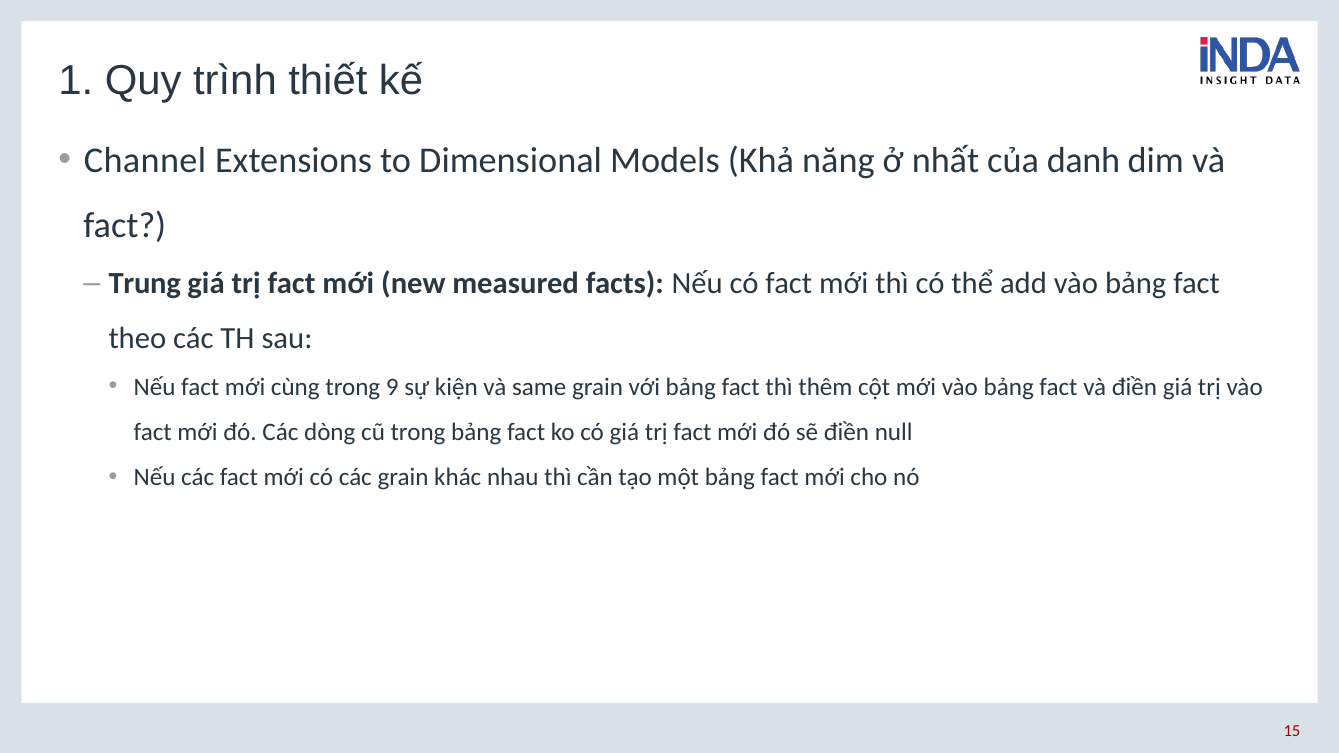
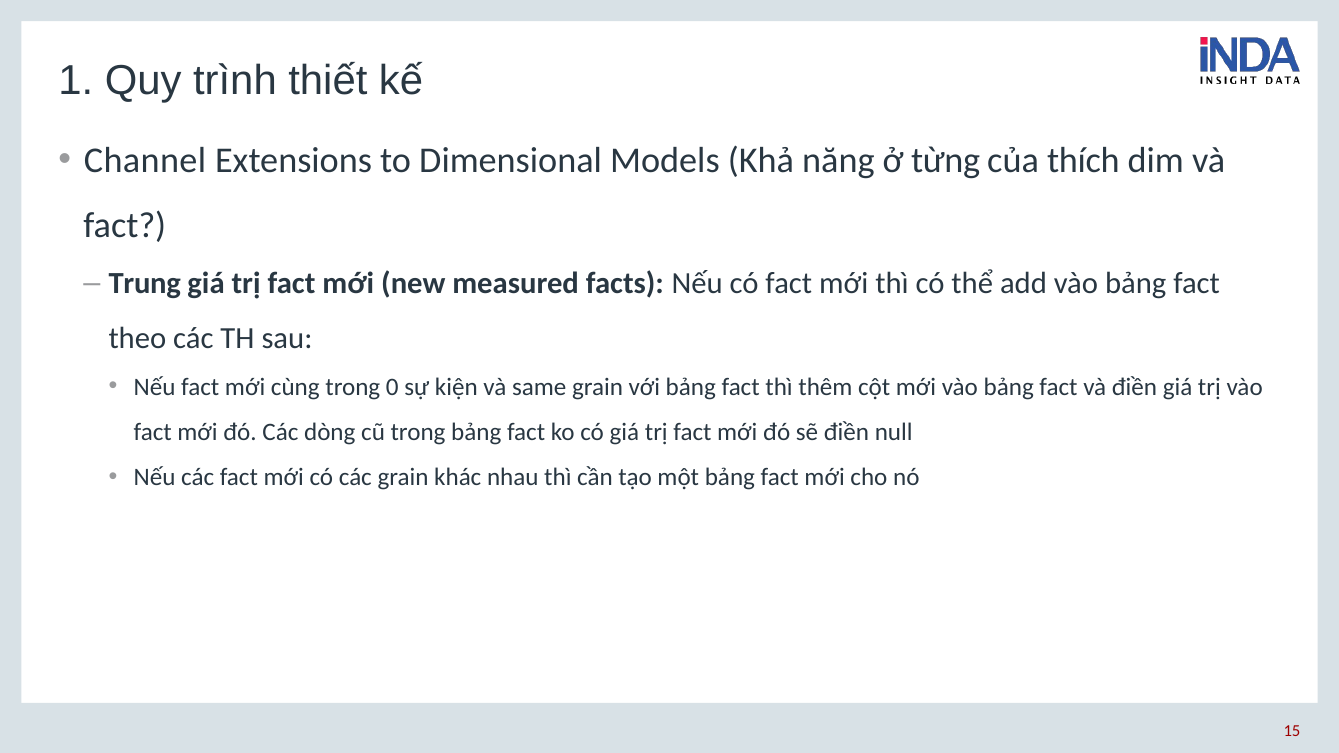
nhất: nhất -> từng (946, 160)
danh: danh -> thích (1083, 160)
9: 9 -> 0 (392, 387)
